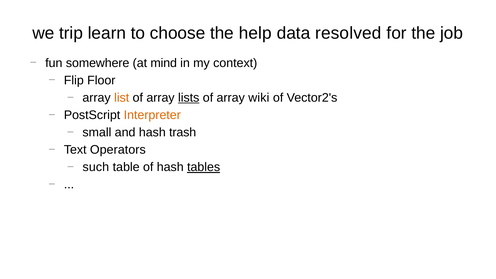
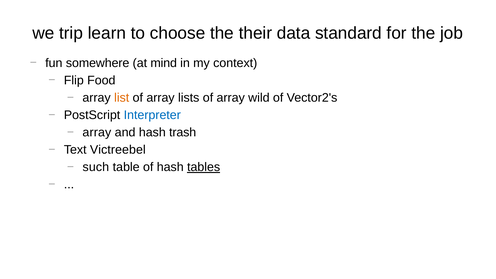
help: help -> their (255, 33)
resolved: resolved -> standard (348, 33)
Floor: Floor -> Food (101, 80)
lists underline: present -> none (189, 98)
wiki: wiki -> wild (259, 98)
Interpreter colour: orange -> blue (152, 115)
small: small -> array (97, 132)
Operators: Operators -> Victreebel (118, 150)
